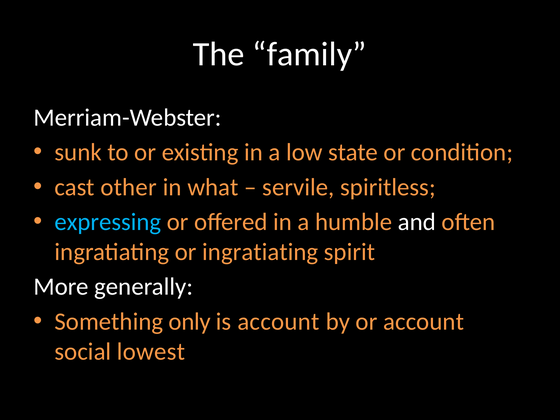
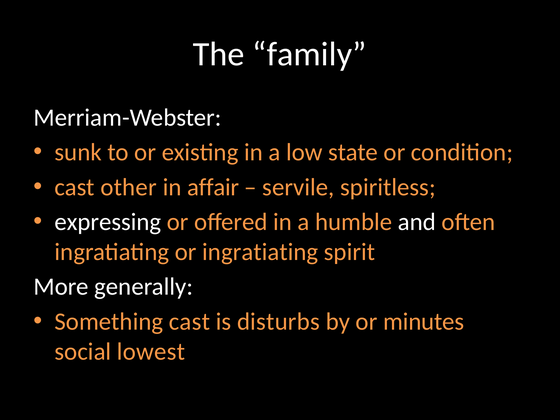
what: what -> affair (213, 187)
expressing colour: light blue -> white (108, 222)
Something only: only -> cast (189, 322)
is account: account -> disturbs (278, 322)
or account: account -> minutes (424, 322)
